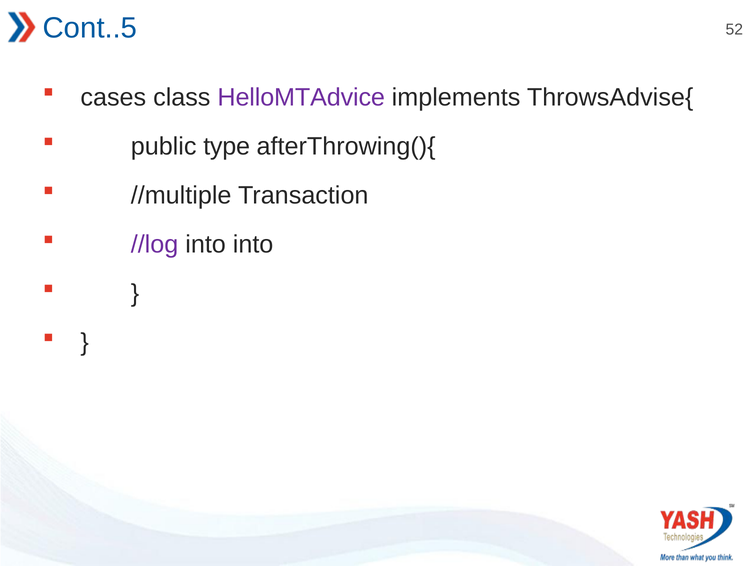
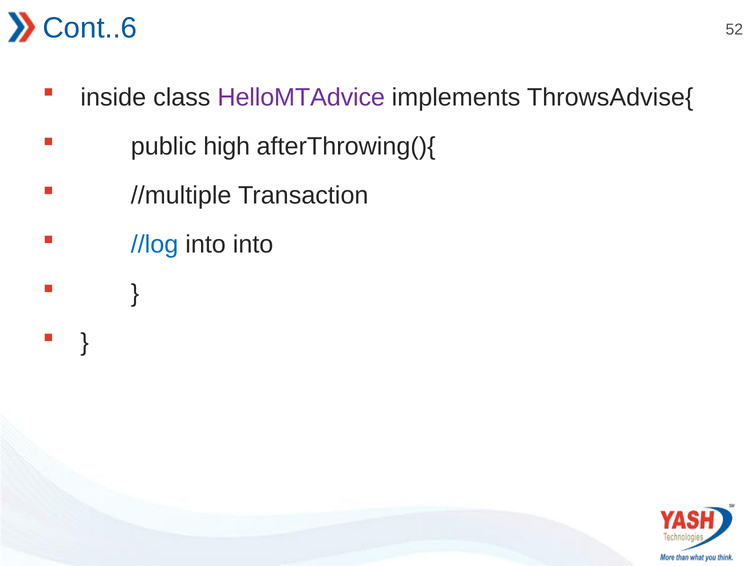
Cont..5: Cont..5 -> Cont..6 (90, 28)
cases: cases -> inside (113, 97)
type: type -> high (227, 146)
//log colour: purple -> blue (155, 245)
